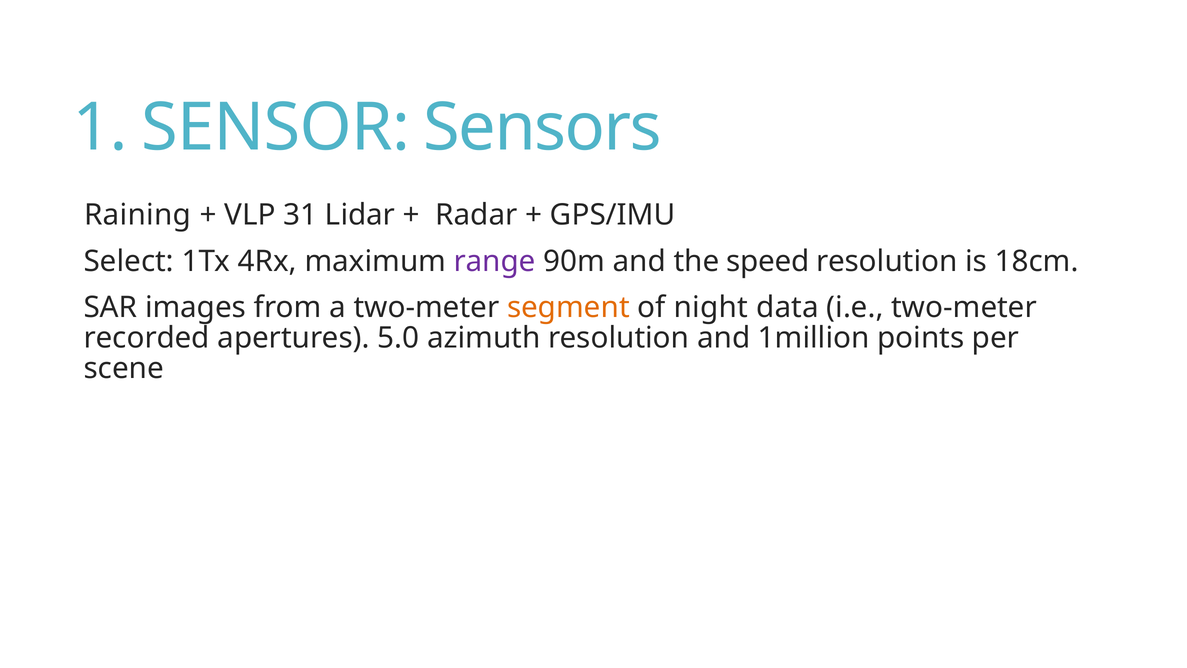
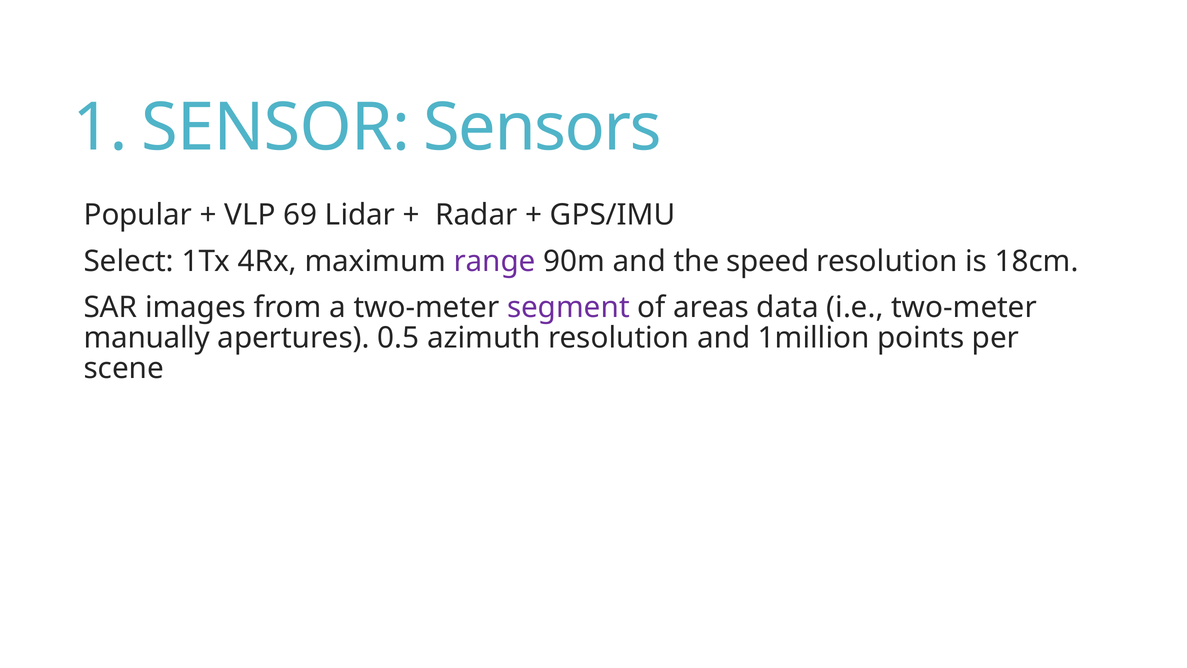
Raining: Raining -> Popular (138, 215)
31: 31 -> 69 (300, 215)
segment colour: orange -> purple (568, 307)
night: night -> areas (711, 307)
recorded: recorded -> manually (147, 338)
5.0: 5.0 -> 0.5 (398, 338)
